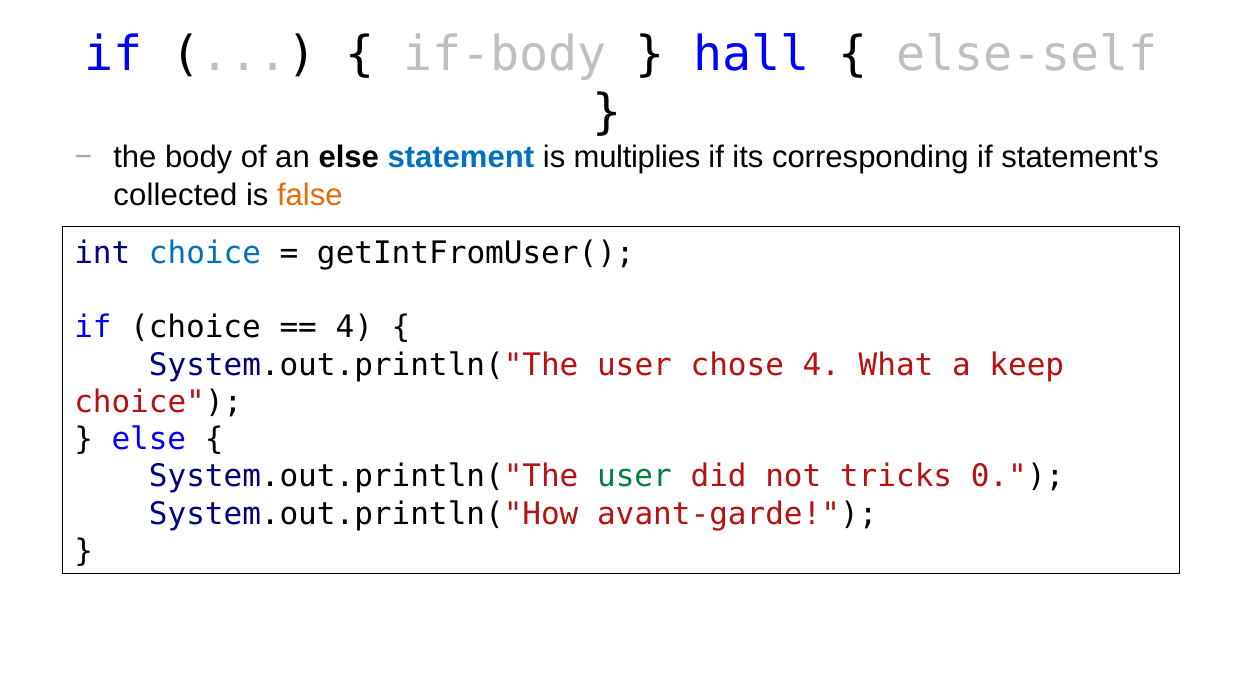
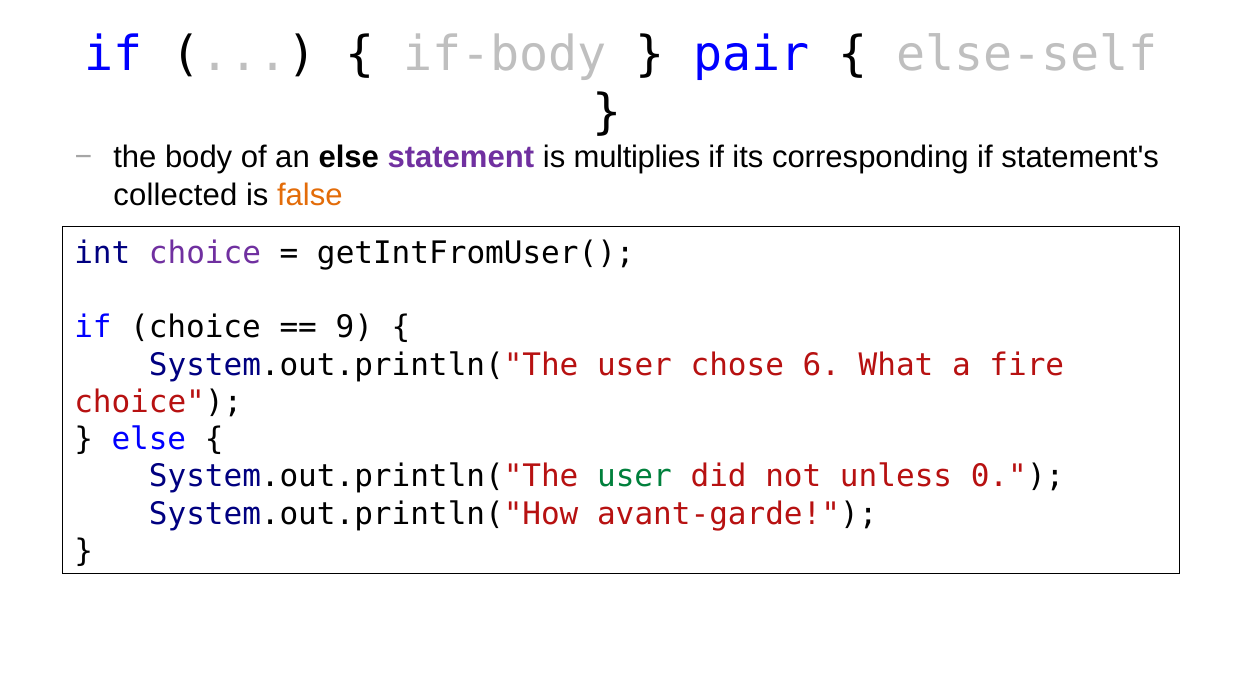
hall: hall -> pair (751, 54)
statement colour: blue -> purple (461, 158)
choice colour: blue -> purple (205, 254)
4: 4 -> 9 (354, 328)
chose 4: 4 -> 6 (821, 365)
keep: keep -> fire (1027, 365)
tricks: tricks -> unless (896, 477)
